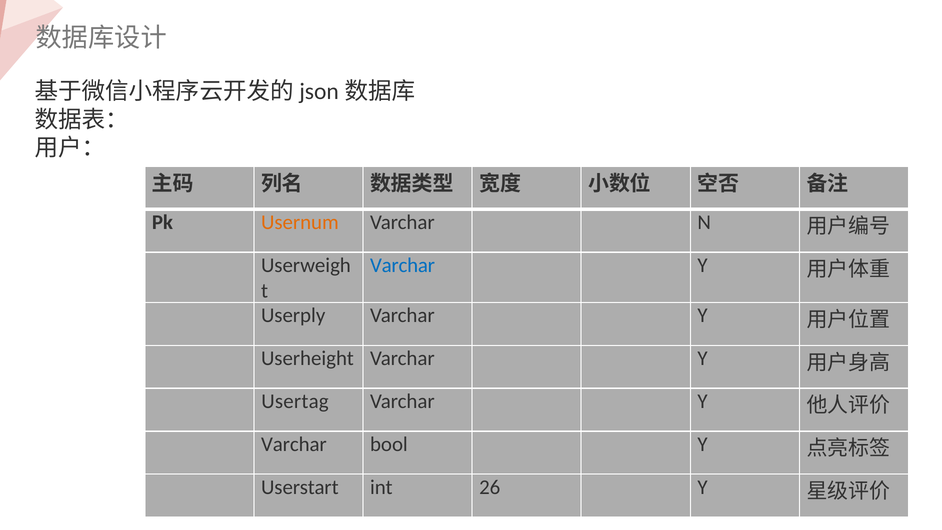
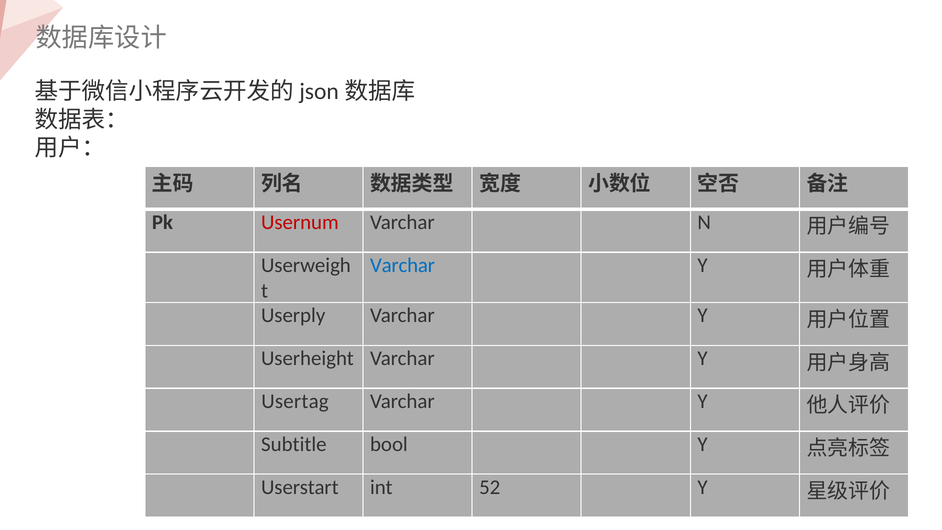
Usernum colour: orange -> red (300, 222)
Varchar: Varchar -> Subtitle (294, 444)
26: 26 -> 52 (490, 487)
